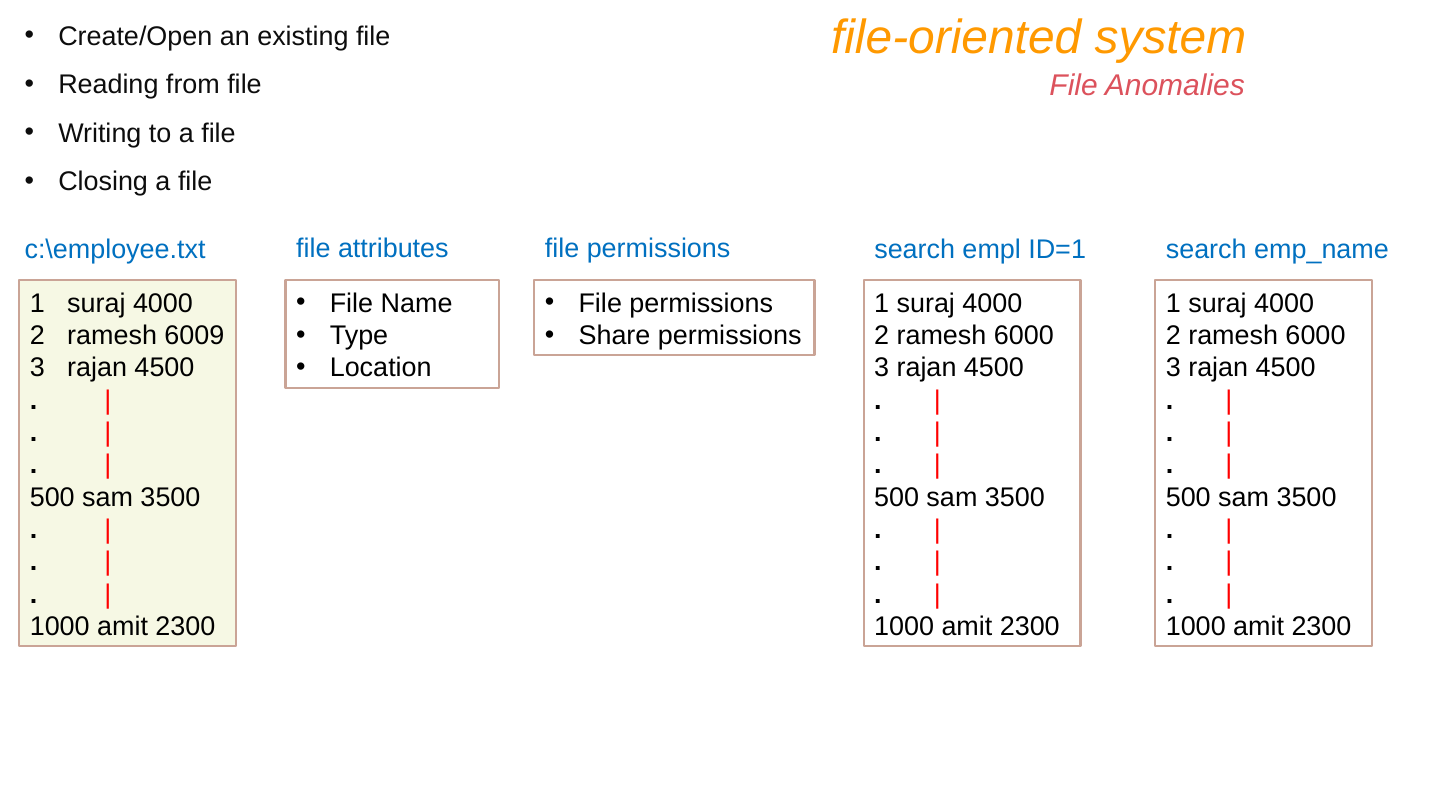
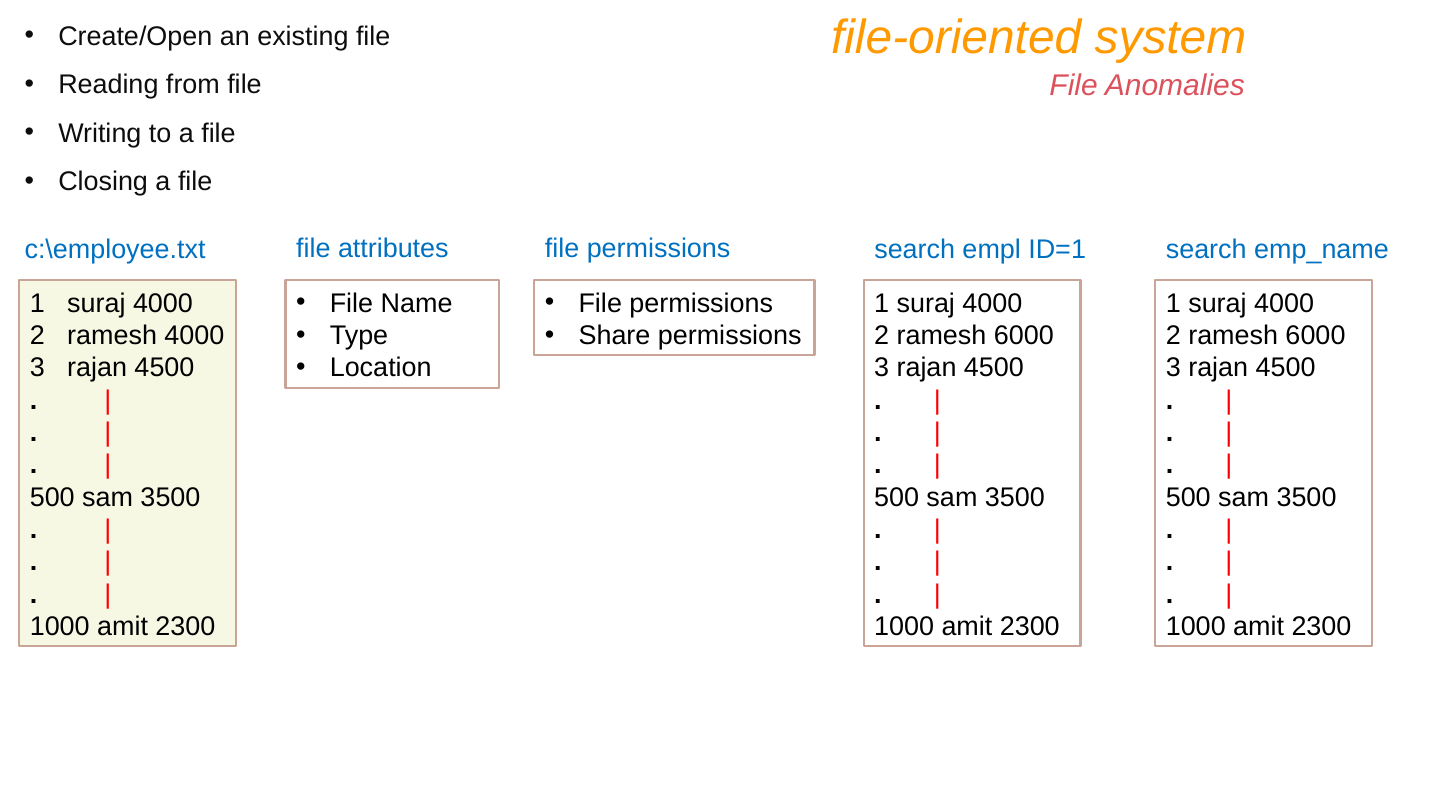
ramesh 6009: 6009 -> 4000 (194, 336)
